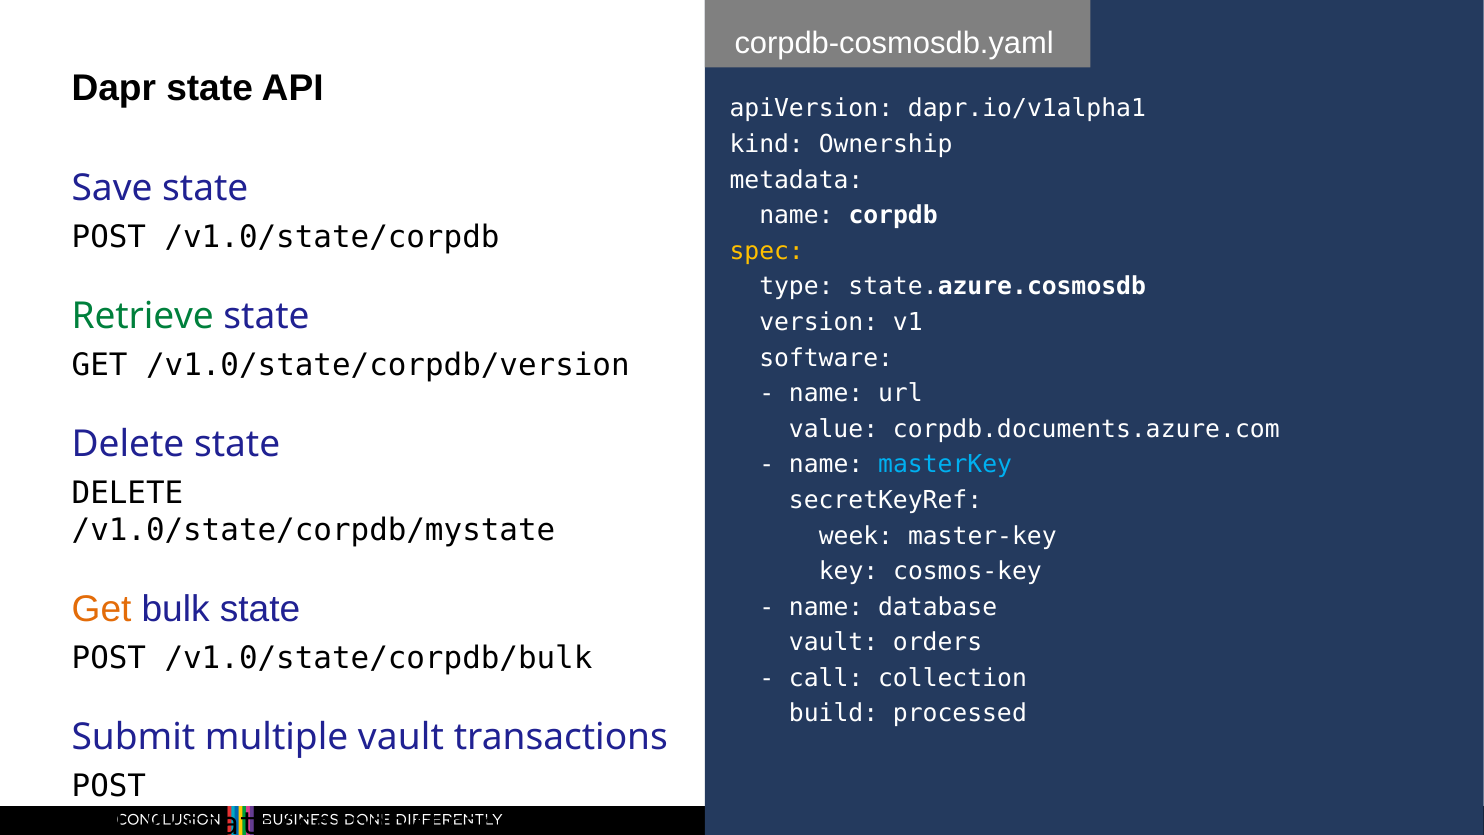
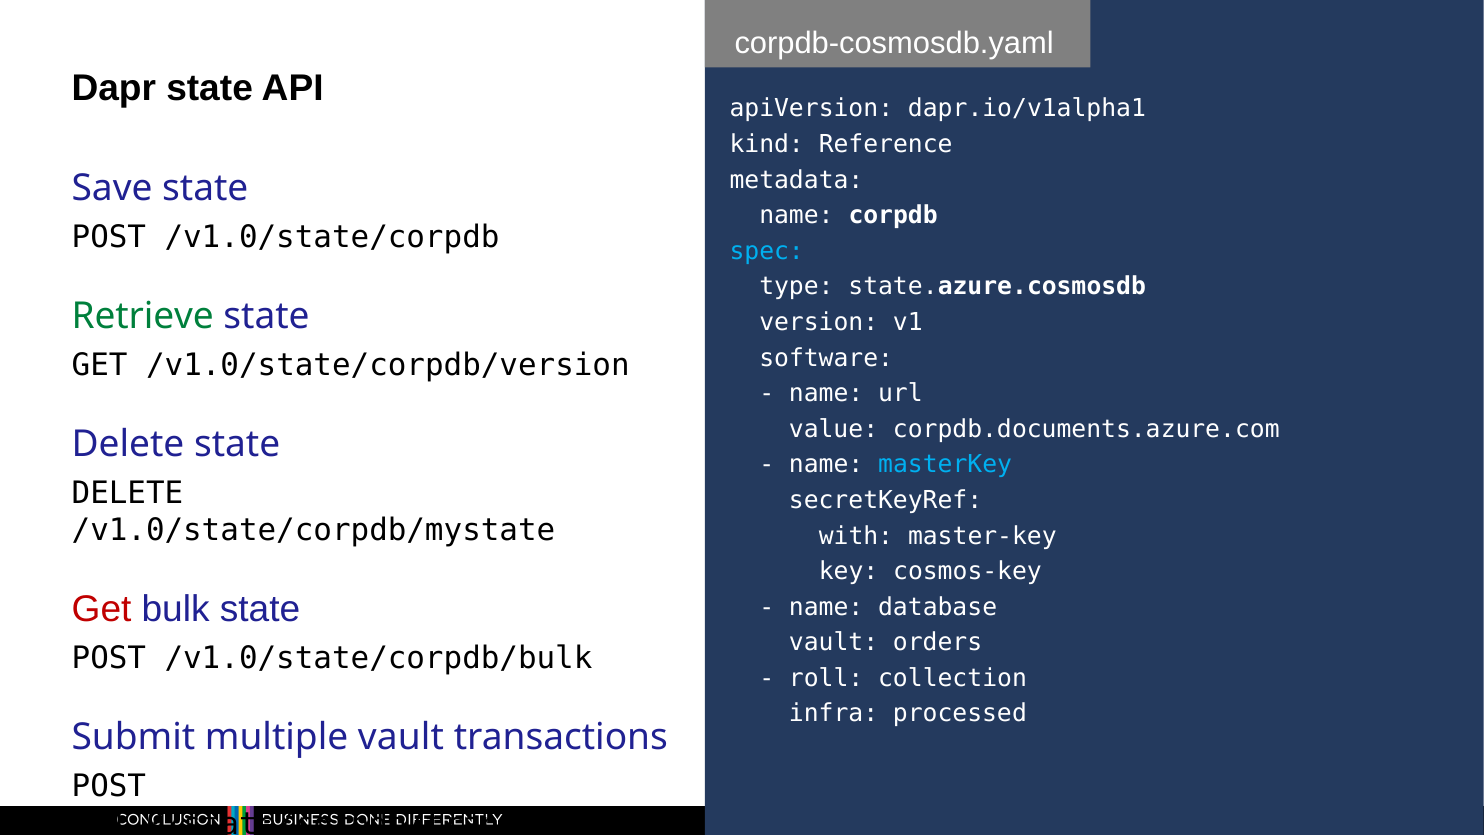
Ownership: Ownership -> Reference (886, 144)
spec colour: yellow -> light blue (767, 251)
week: week -> with (856, 536)
Get colour: orange -> red (102, 609)
call: call -> roll (826, 678)
build: build -> infra (834, 714)
